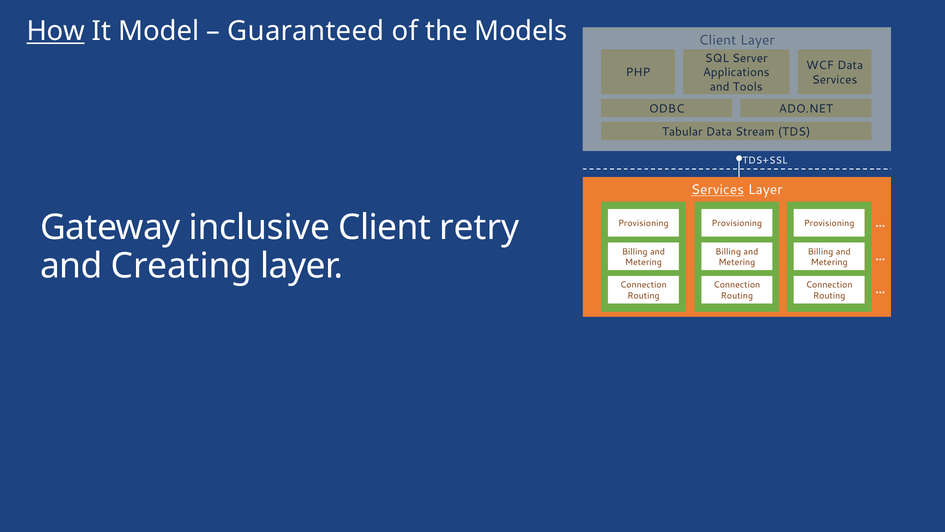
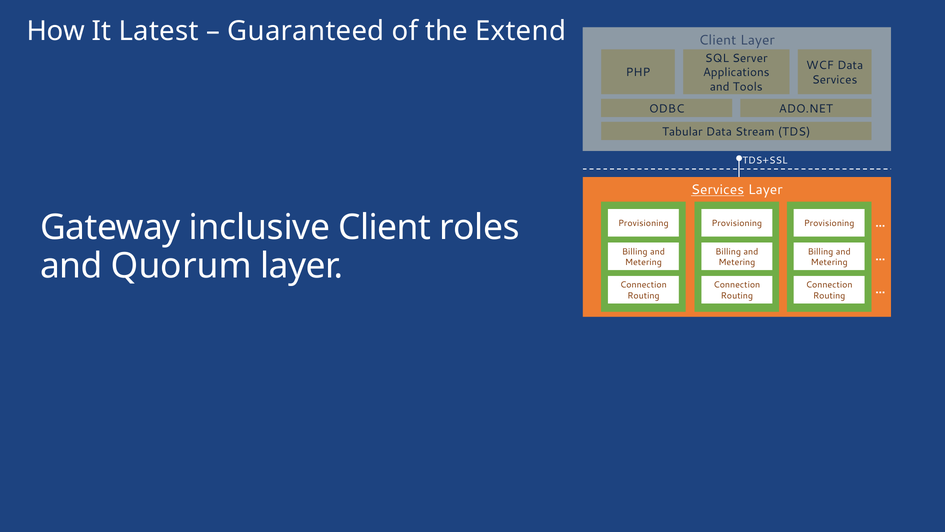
How underline: present -> none (56, 31)
Model: Model -> Latest (159, 31)
Models: Models -> Extend (521, 31)
retry: retry -> roles (479, 227)
Creating: Creating -> Quorum (181, 266)
